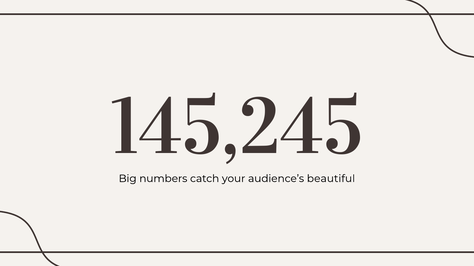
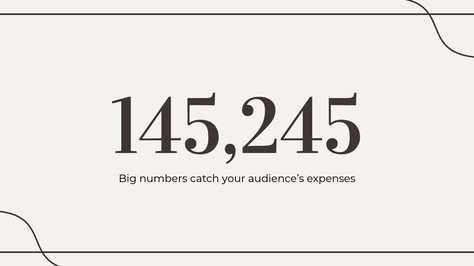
beautiful: beautiful -> expenses (331, 179)
